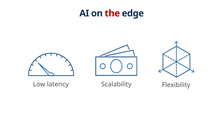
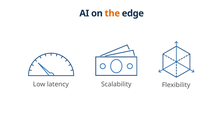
the colour: red -> orange (112, 13)
